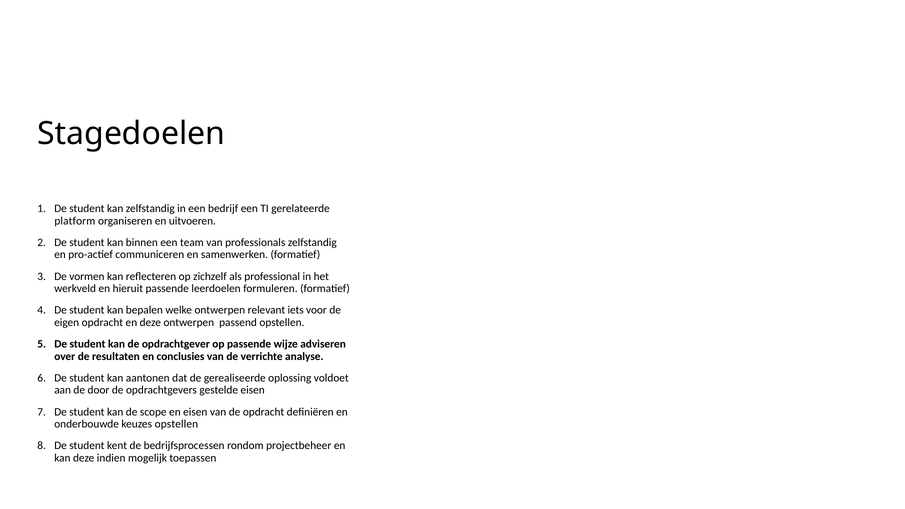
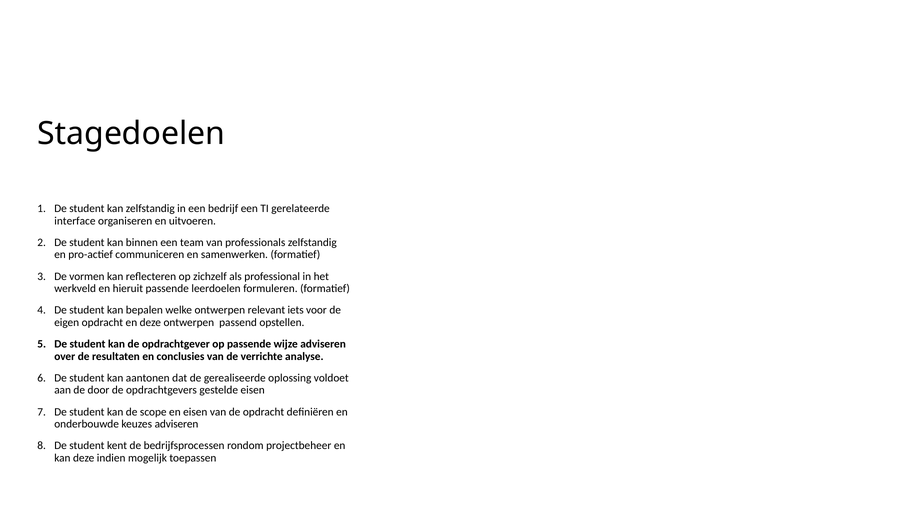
platform: platform -> interface (75, 221)
keuzes opstellen: opstellen -> adviseren (177, 424)
